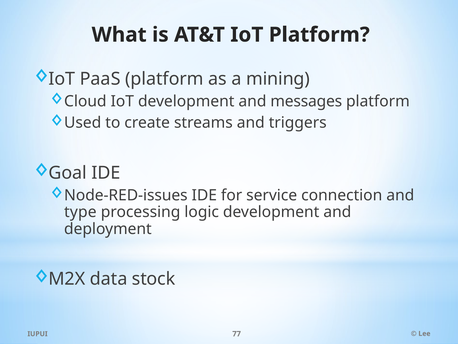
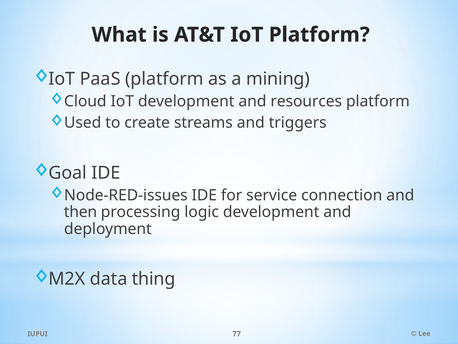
messages: messages -> resources (306, 101)
type: type -> then (80, 212)
stock: stock -> thing (154, 279)
